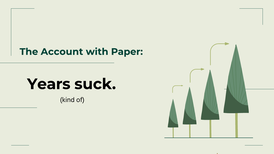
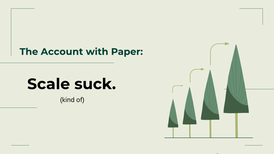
Years: Years -> Scale (49, 84)
